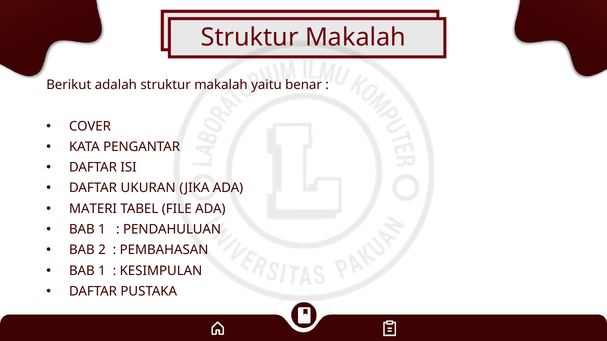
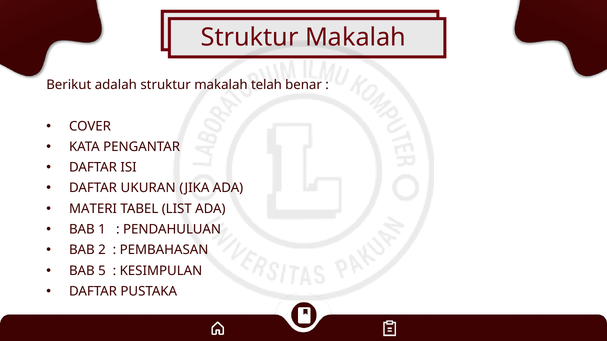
yaitu: yaitu -> telah (266, 85)
FILE: FILE -> LIST (177, 209)
1: 1 -> 5 (102, 271)
